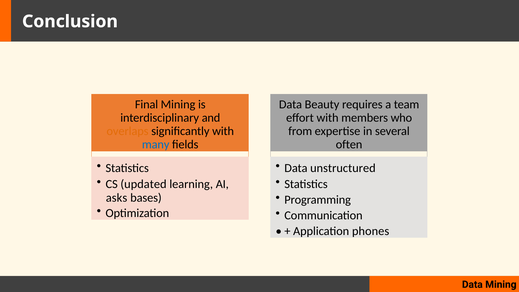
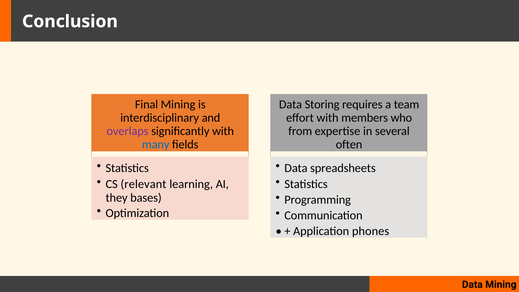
Beauty: Beauty -> Storing (322, 104)
overlaps colour: orange -> purple (128, 131)
unstructured: unstructured -> spreadsheets (343, 168)
updated: updated -> relevant (143, 184)
asks: asks -> they (117, 198)
